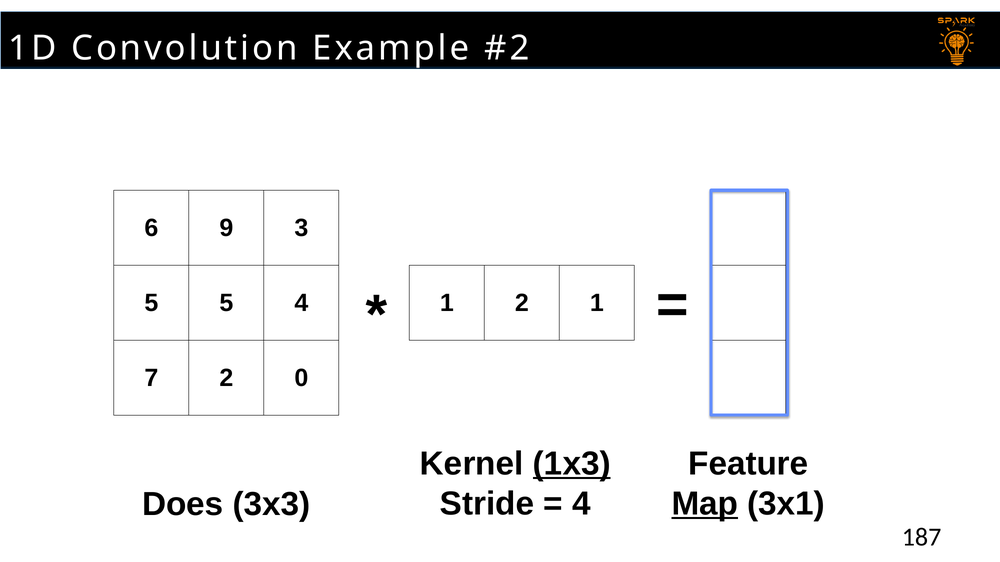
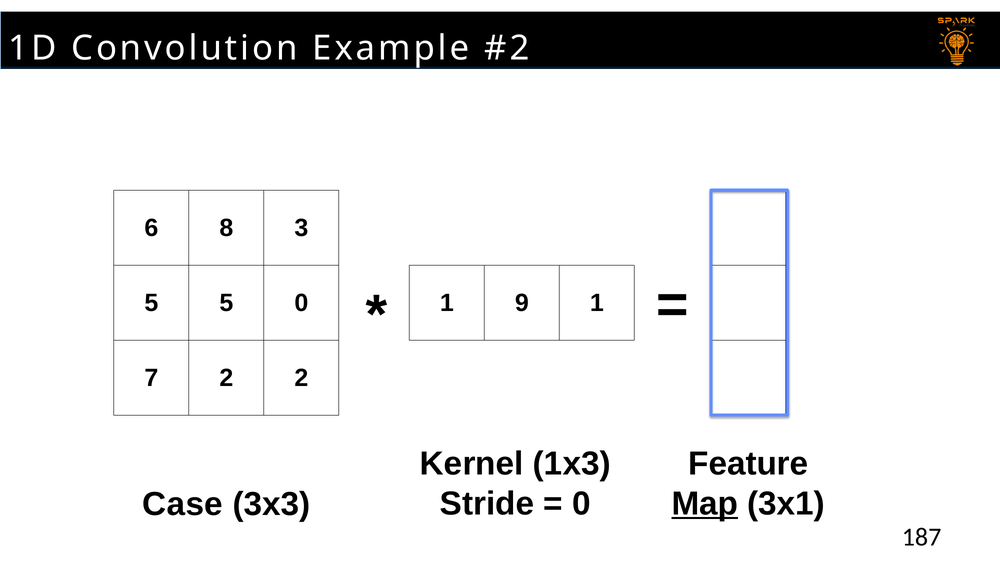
9: 9 -> 8 (226, 228)
5 4: 4 -> 0 (301, 303)
1 2: 2 -> 9 (522, 303)
2 0: 0 -> 2 (301, 378)
1x3 underline: present -> none (572, 464)
4: 4 -> 0 (581, 504)
Does: Does -> Case (183, 504)
